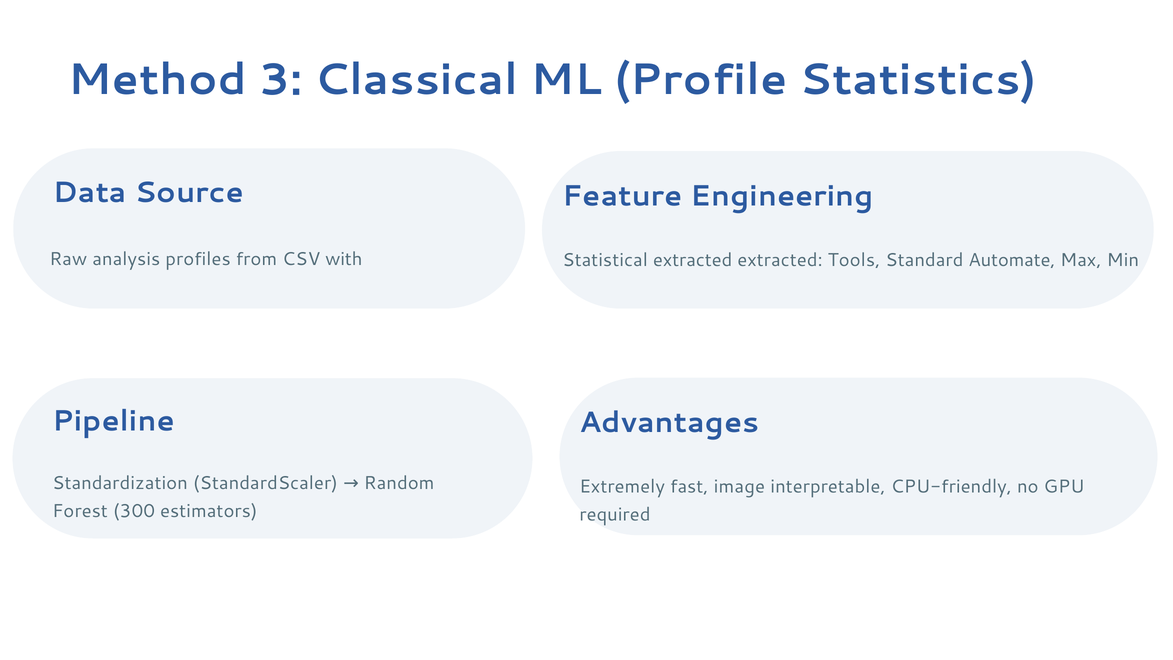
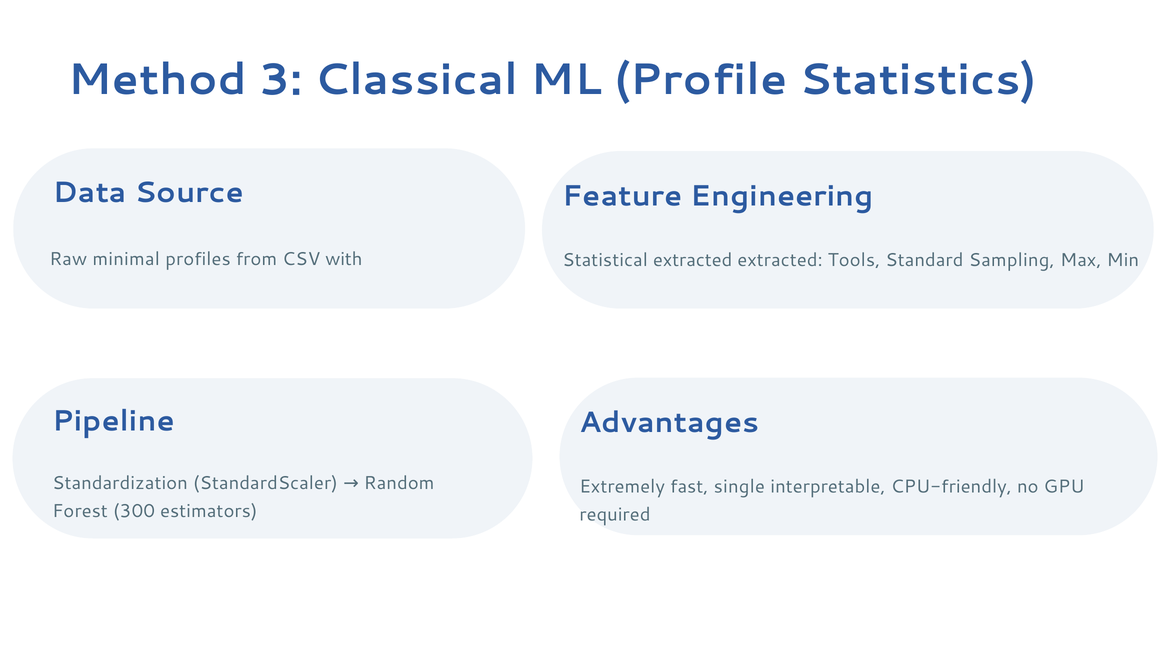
analysis: analysis -> minimal (126, 259)
Automate: Automate -> Sampling (1012, 260)
image: image -> single (739, 487)
